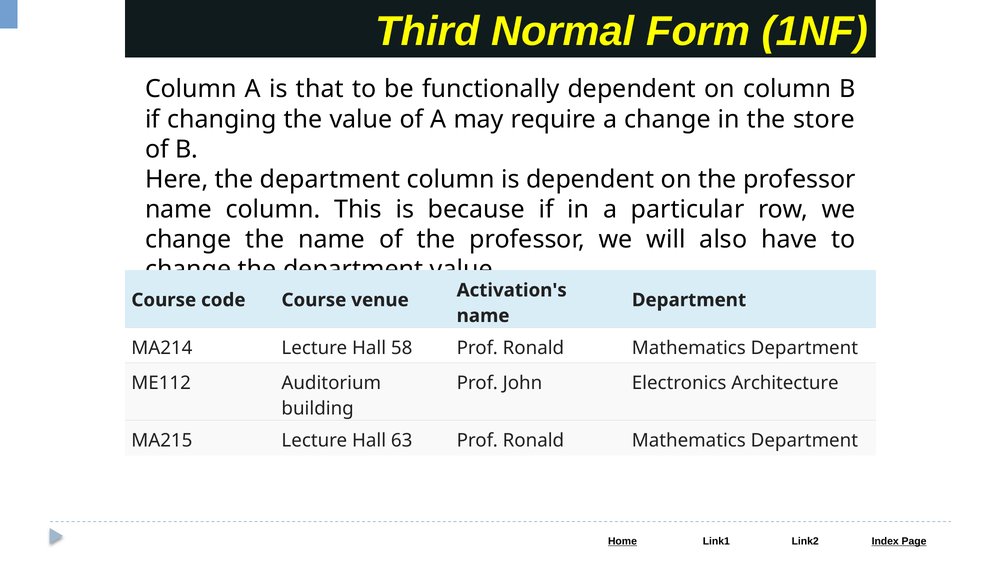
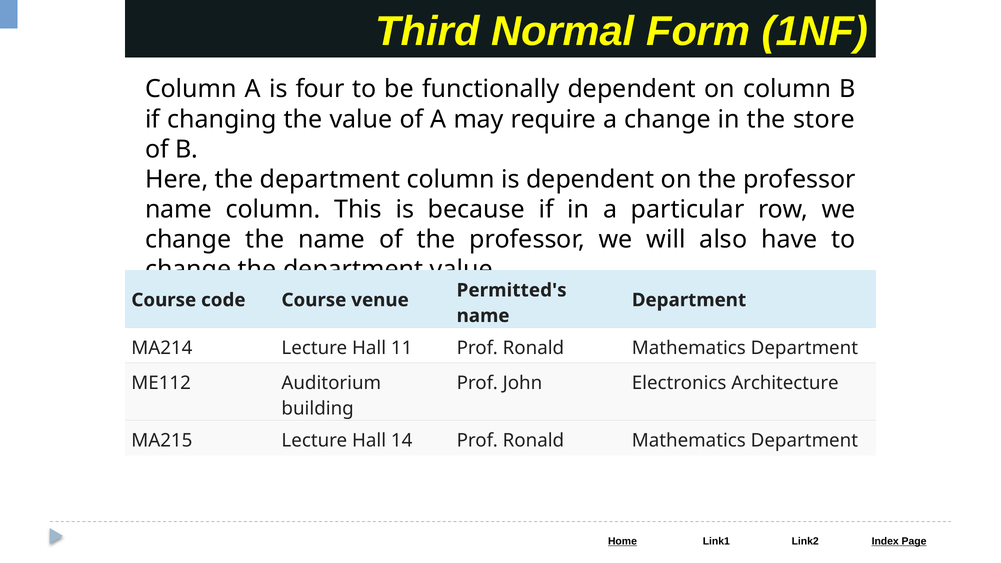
that: that -> four (320, 89)
Activation's: Activation's -> Permitted's (512, 290)
58: 58 -> 11 (402, 348)
63: 63 -> 14 (402, 440)
